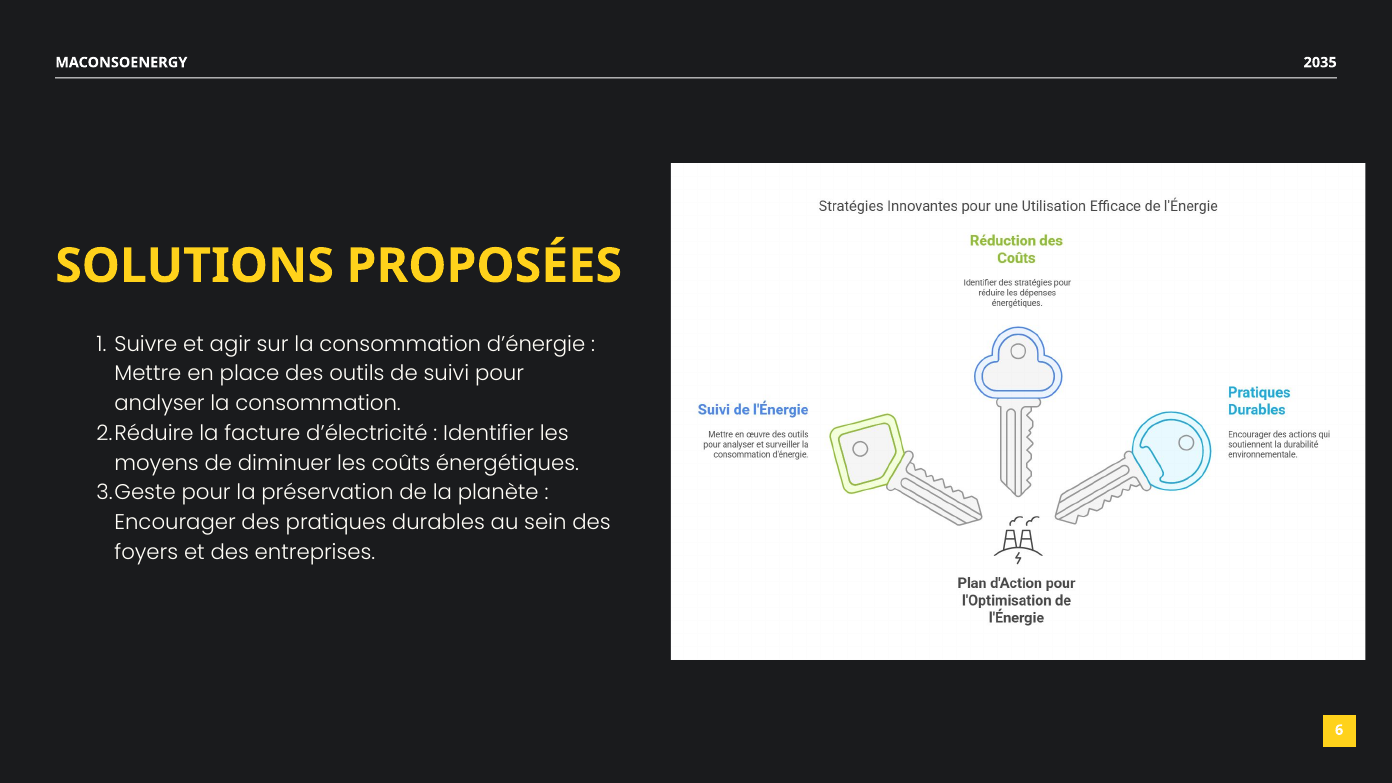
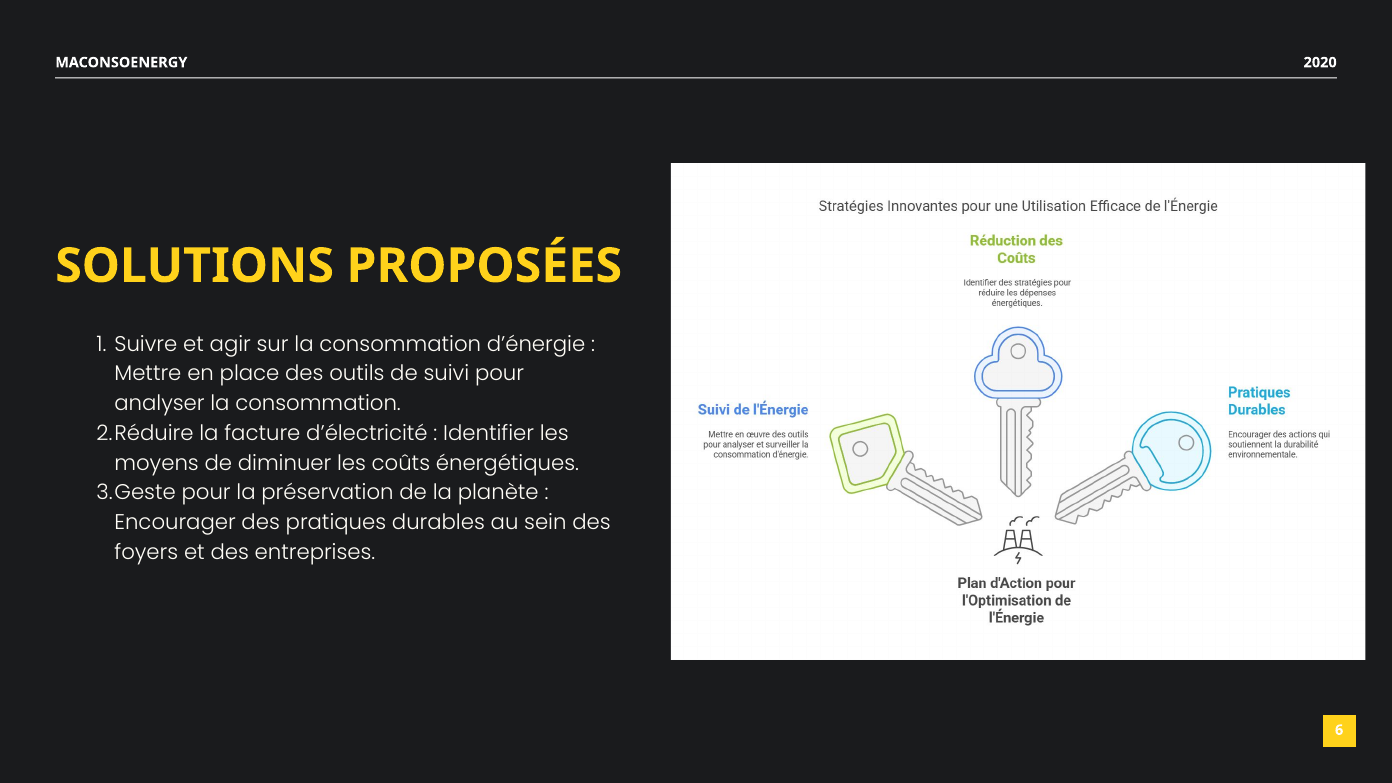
2035: 2035 -> 2020 (1320, 62)
